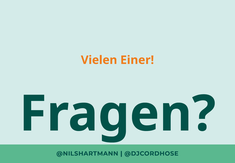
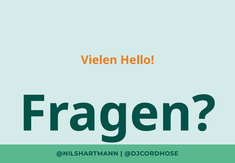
Einer: Einer -> Hello (137, 60)
